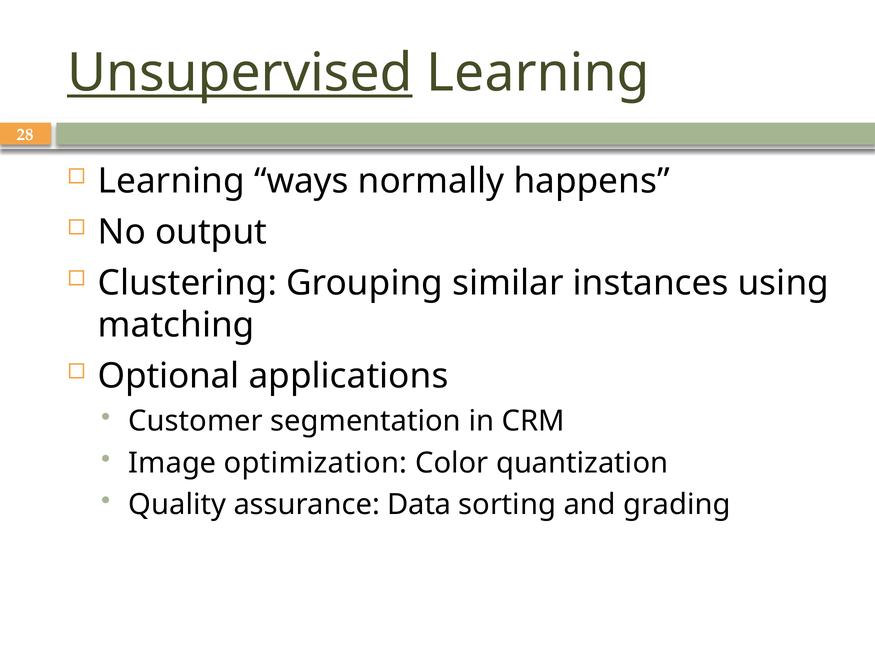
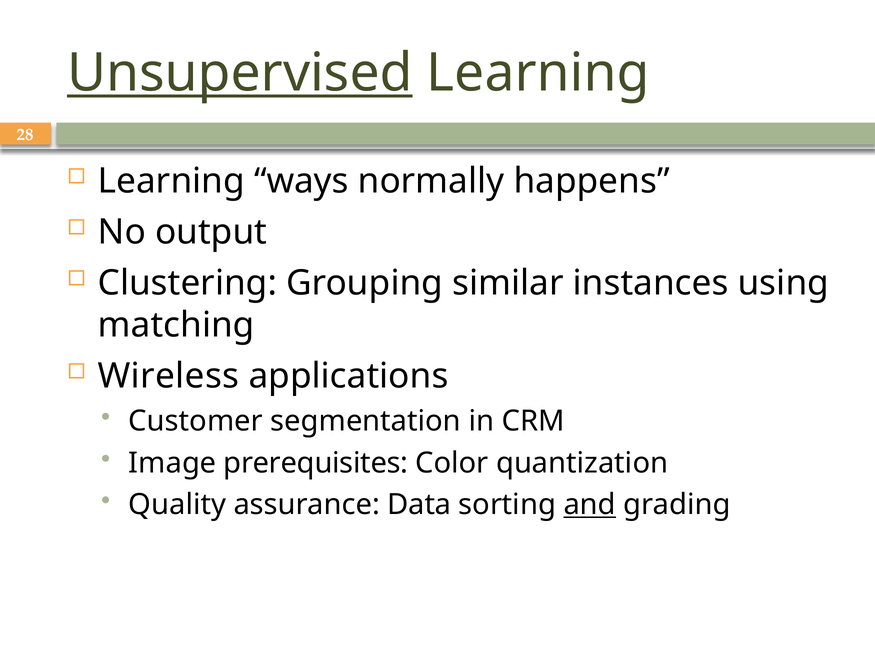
Optional: Optional -> Wireless (168, 376)
optimization: optimization -> prerequisites (316, 462)
and underline: none -> present (590, 504)
